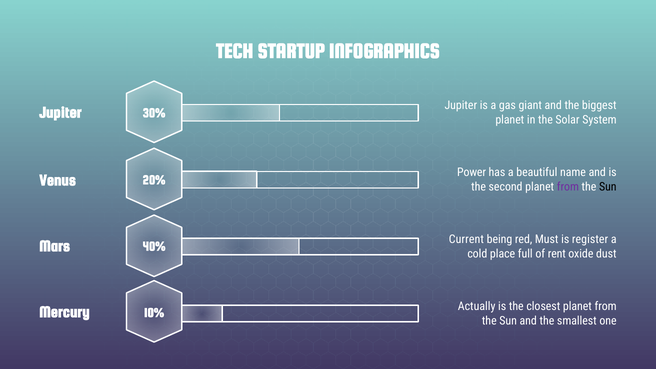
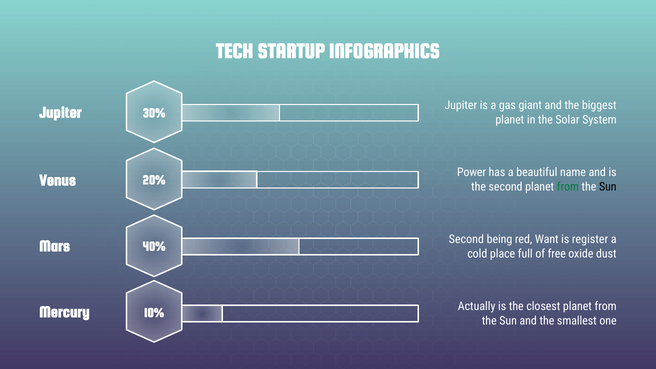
from colour: purple -> green (568, 187)
Mars Current: Current -> Second (466, 240)
Must: Must -> Want (547, 240)
rent: rent -> free (557, 254)
